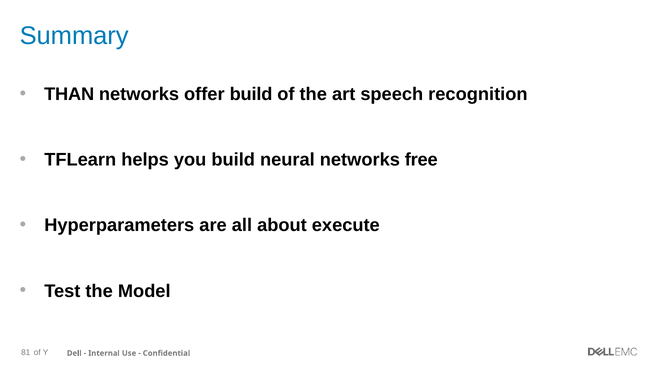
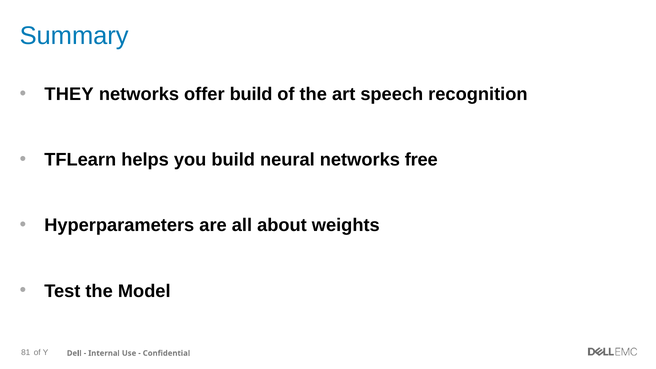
THAN: THAN -> THEY (69, 94)
execute: execute -> weights (346, 225)
